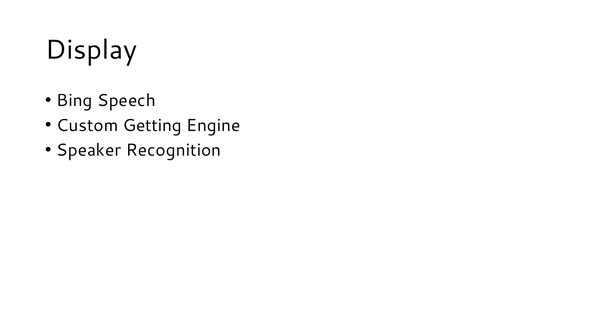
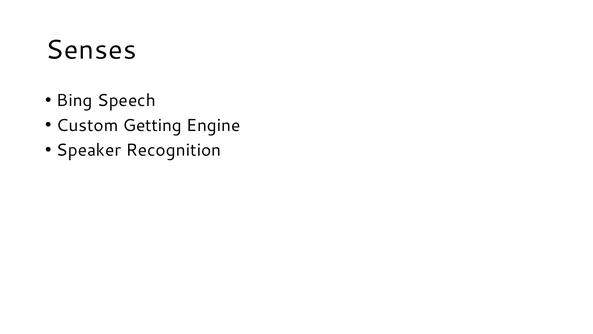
Display: Display -> Senses (91, 50)
